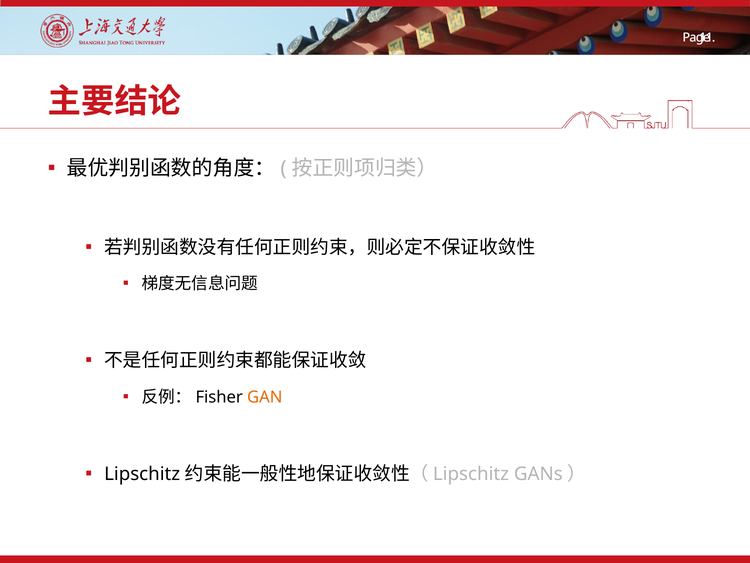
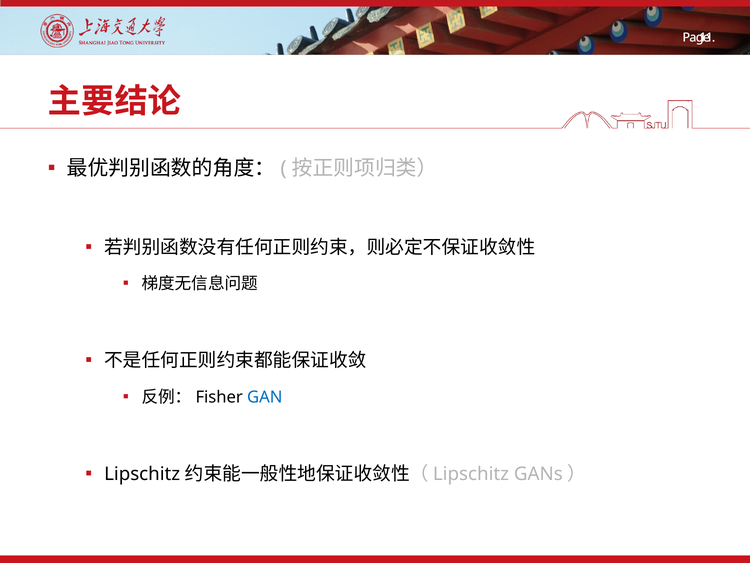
GAN colour: orange -> blue (265, 397)
